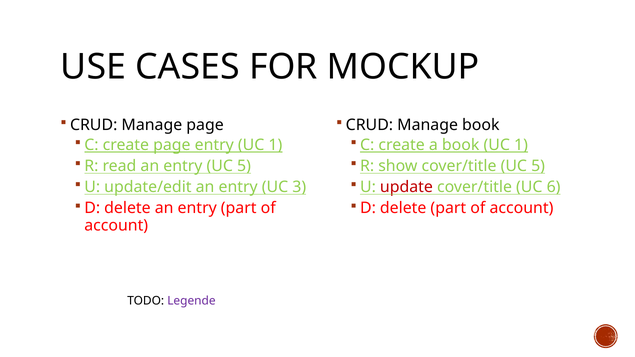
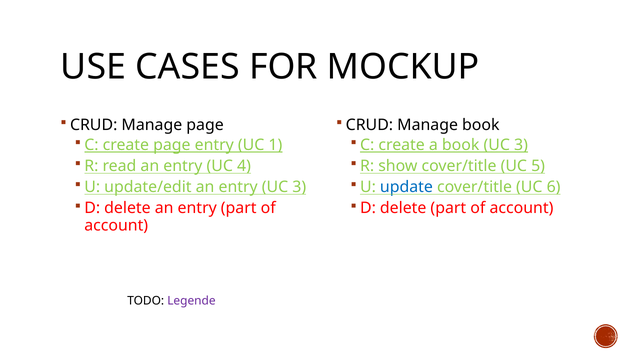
book UC 1: 1 -> 3 (521, 145)
entry UC 5: 5 -> 4 (244, 166)
update colour: red -> blue (406, 187)
